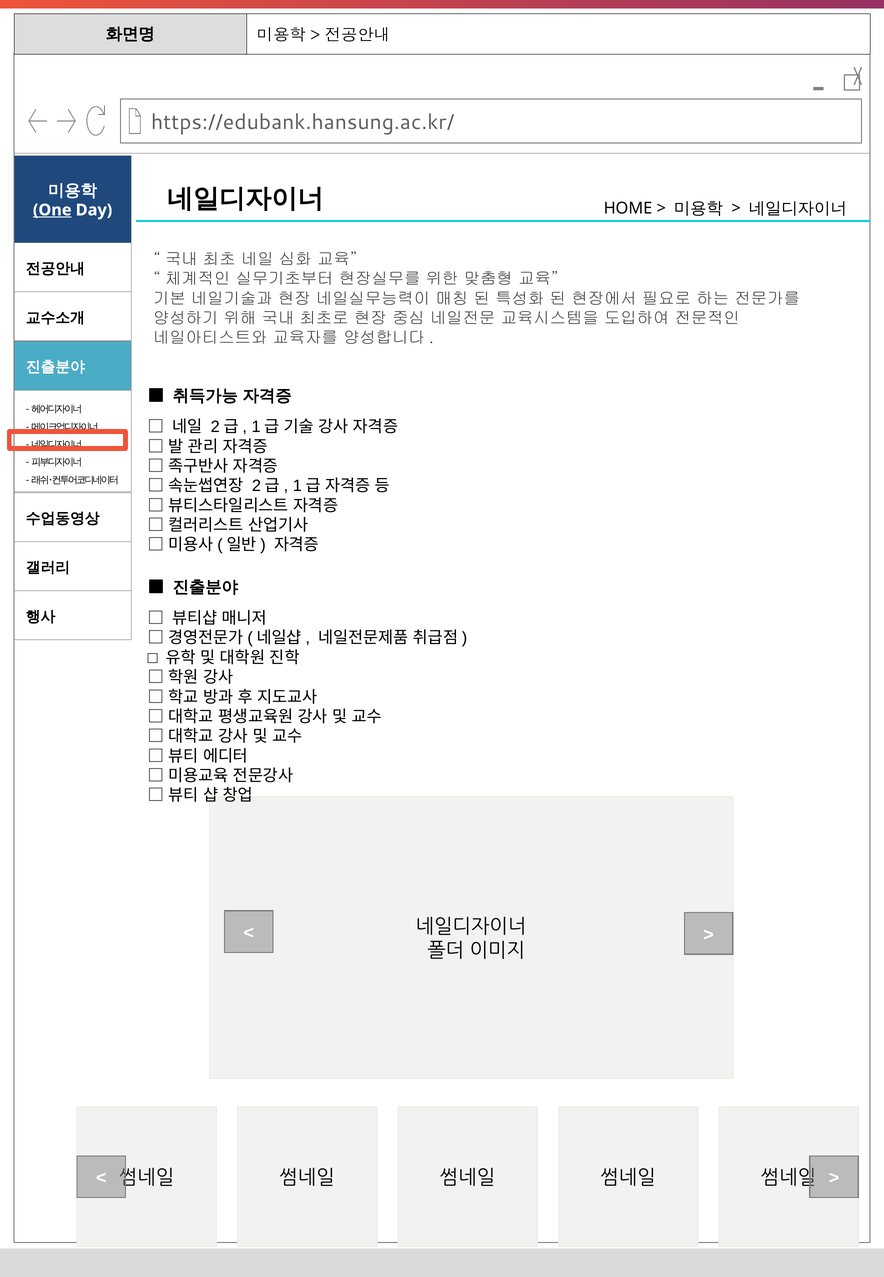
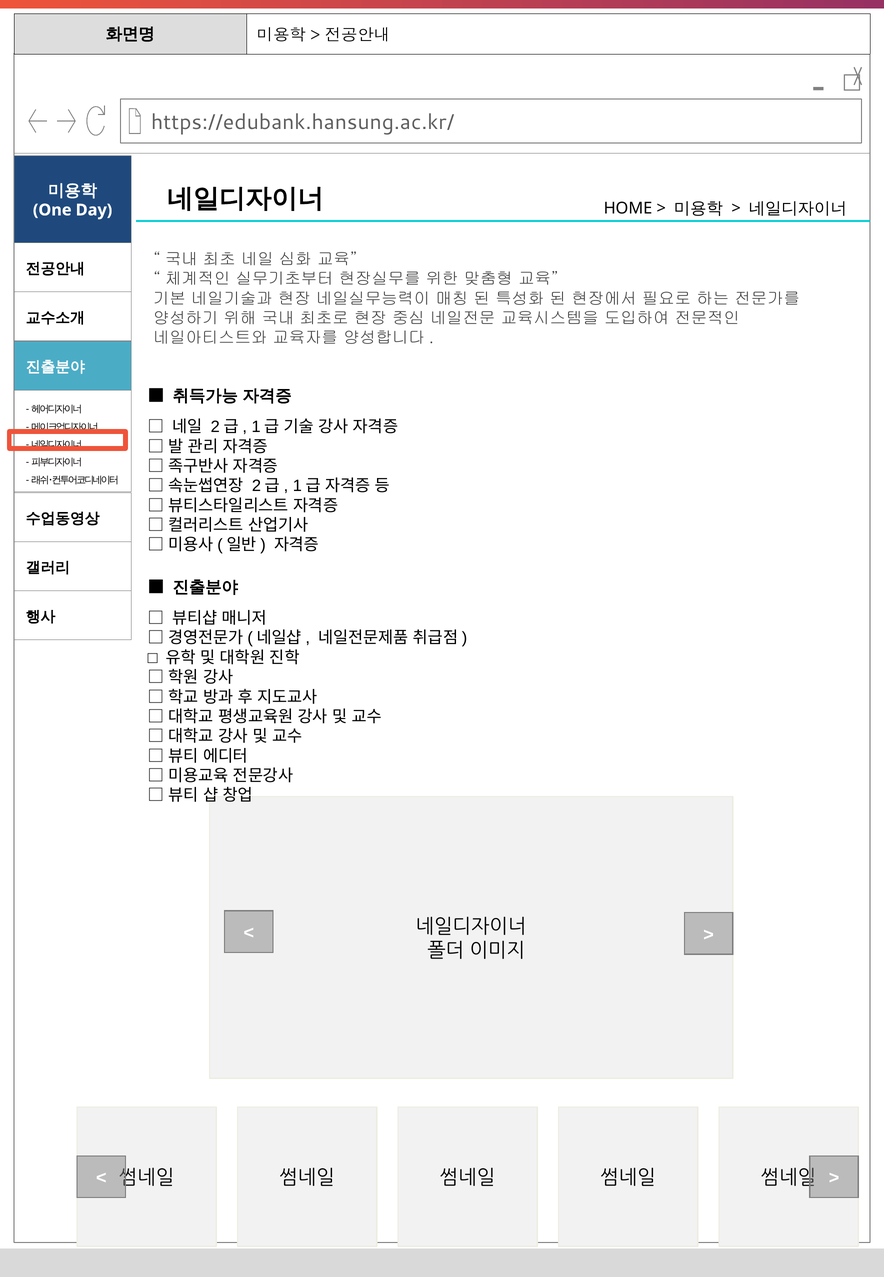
One underline: present -> none (52, 210)
